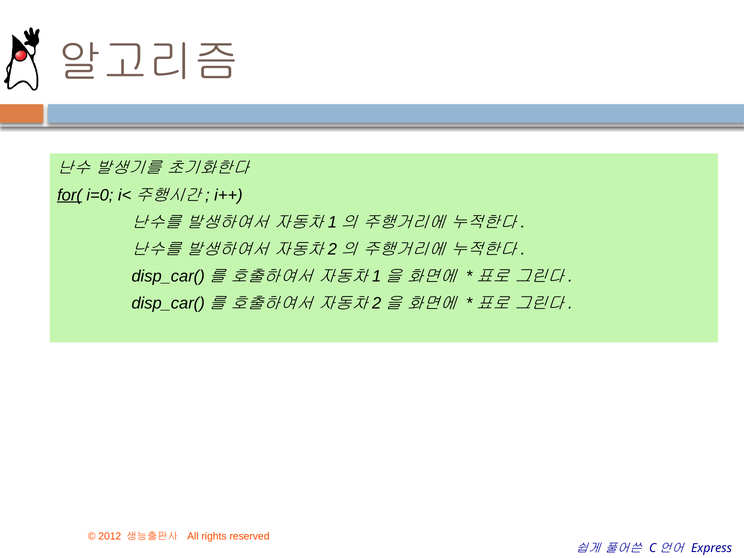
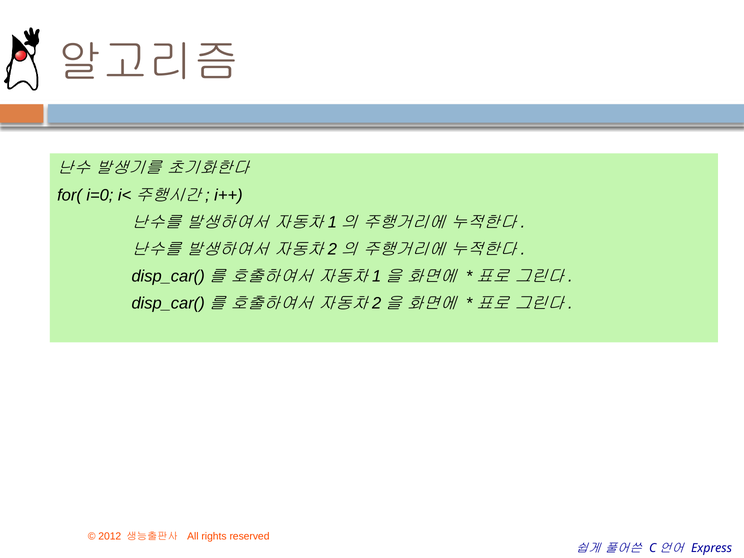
for( underline: present -> none (70, 195)
